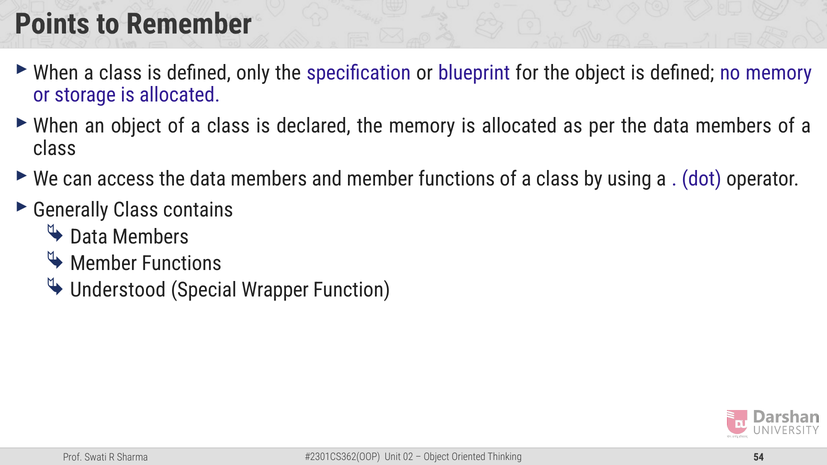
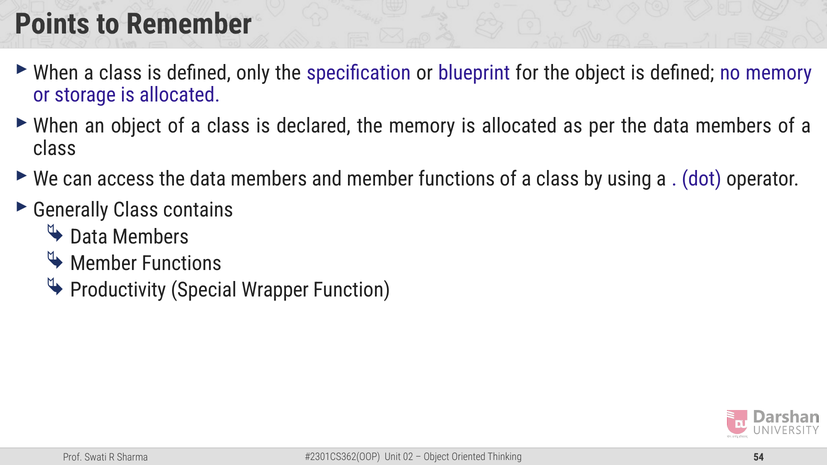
Understood: Understood -> Productivity (118, 290)
